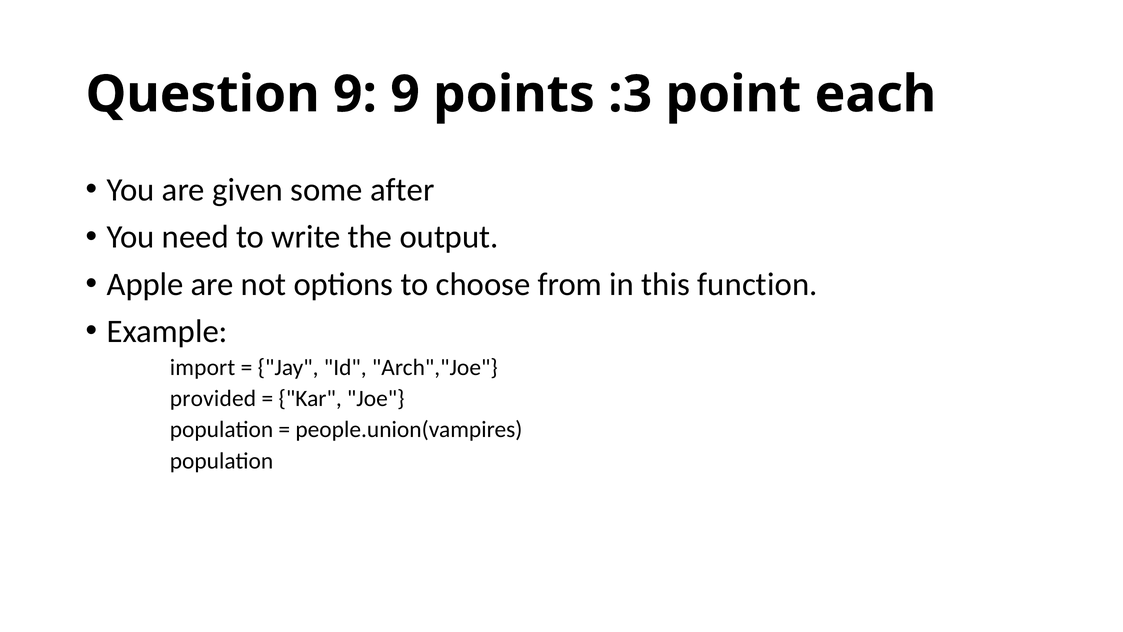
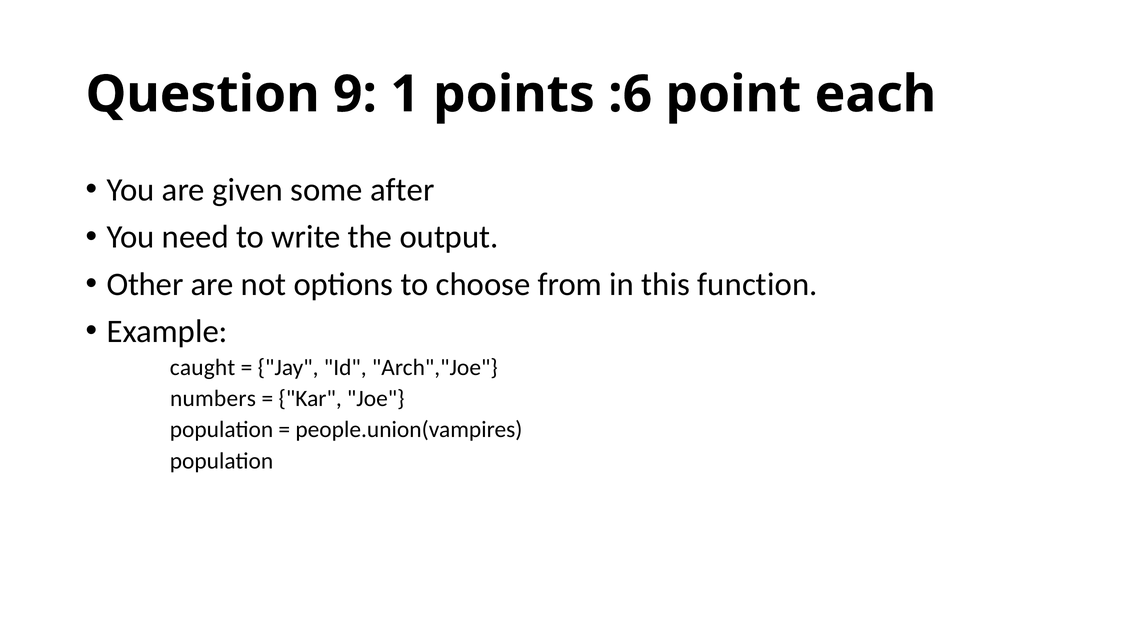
9 9: 9 -> 1 (405, 94)
:3: :3 -> :6 (630, 94)
Apple: Apple -> Other (145, 284)
import: import -> caught (203, 367)
provided: provided -> numbers (213, 398)
